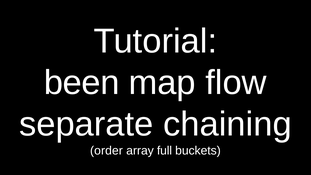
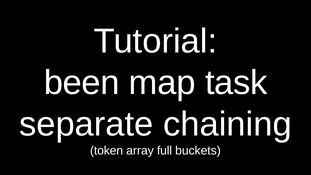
flow: flow -> task (236, 83)
order: order -> token (107, 150)
